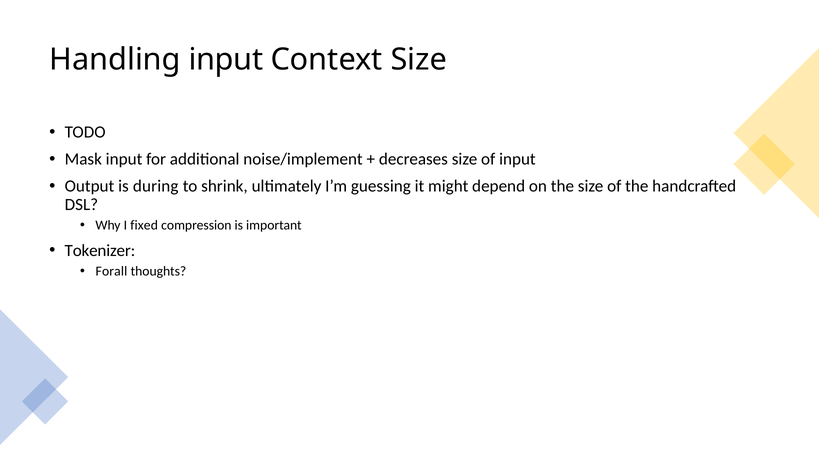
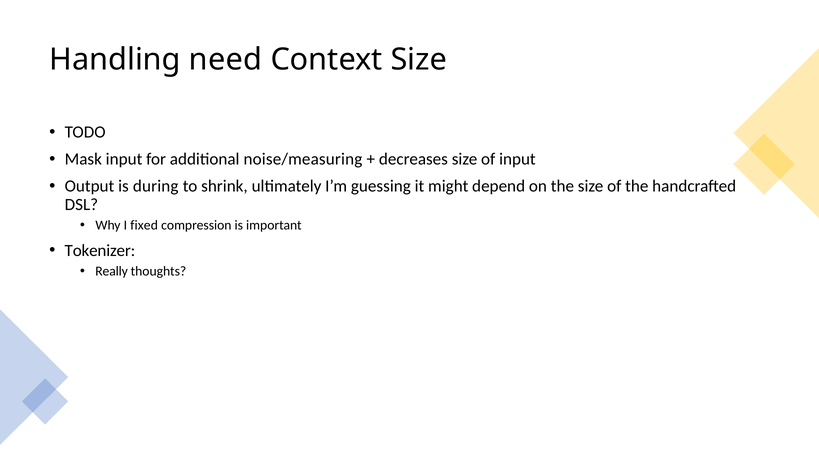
Handling input: input -> need (226, 60)
noise/implement: noise/implement -> noise/measuring (303, 159)
Forall: Forall -> Really (112, 271)
